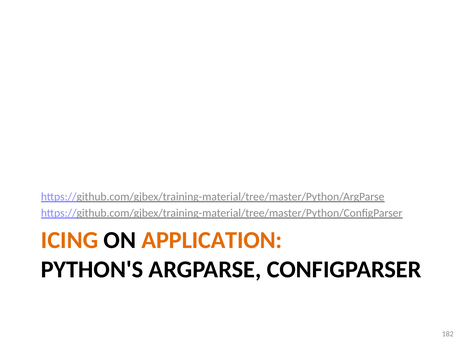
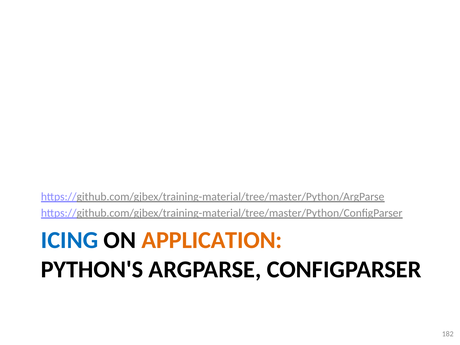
ICING colour: orange -> blue (70, 240)
